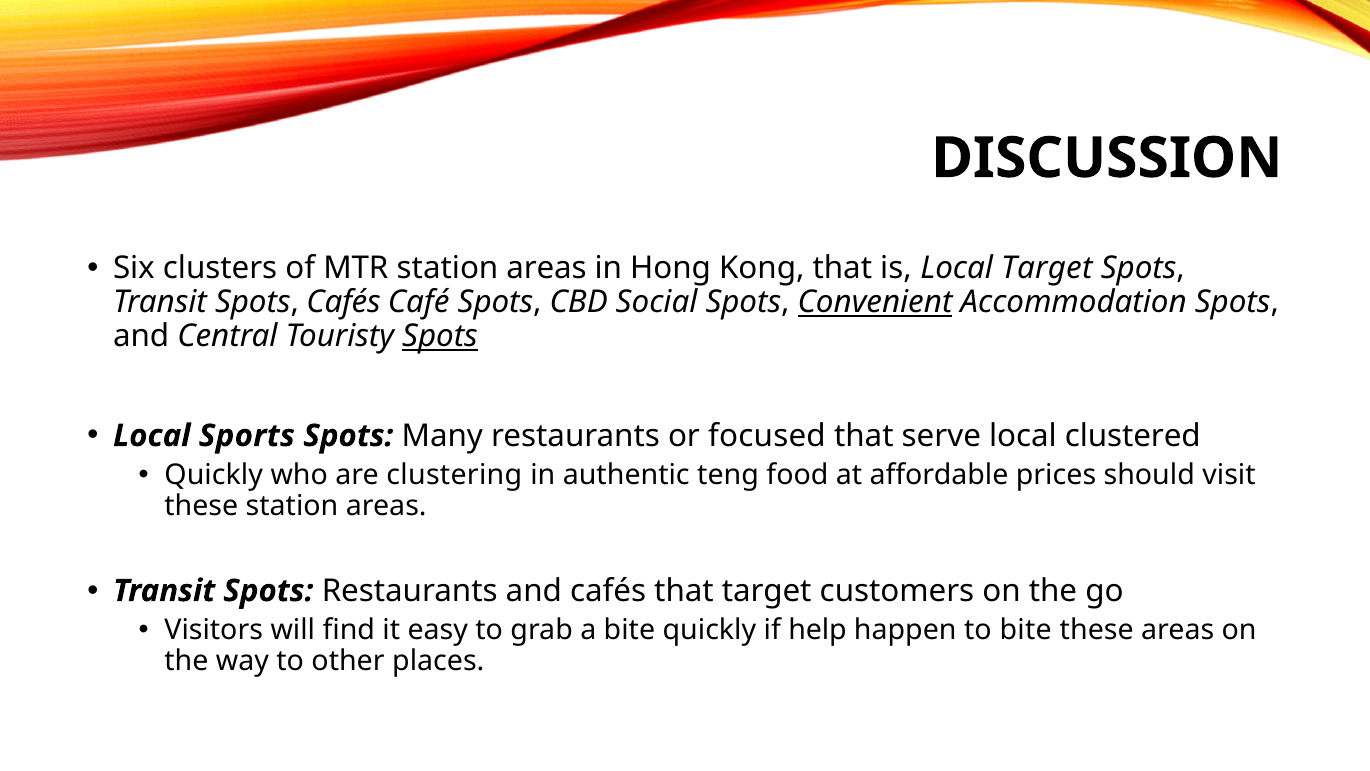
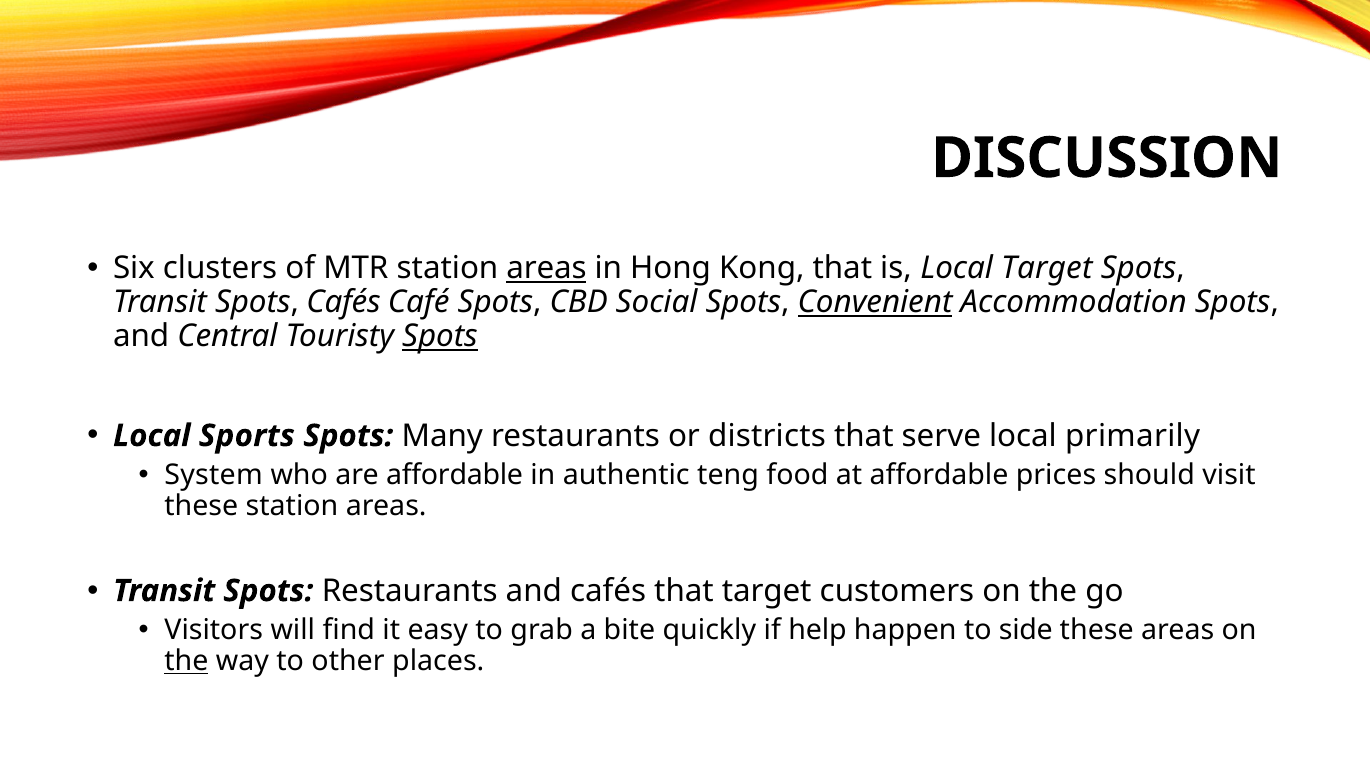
areas underline: none -> present (547, 268)
focused: focused -> districts (767, 436)
clustered: clustered -> primarily (1133, 436)
Quickly: Quickly -> System (214, 475)
are clustering: clustering -> affordable (455, 475)
to bite: bite -> side (1026, 630)
the underline: none -> present (186, 661)
